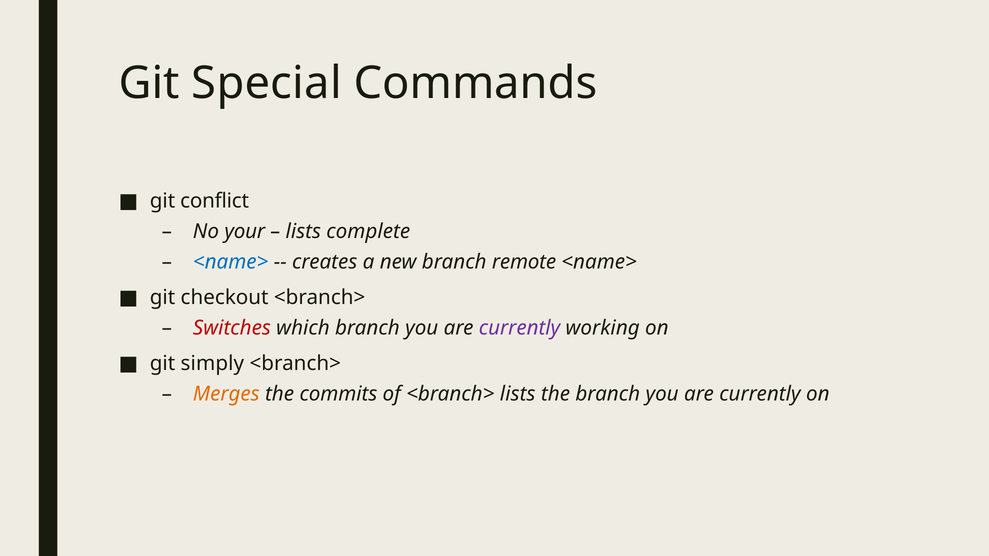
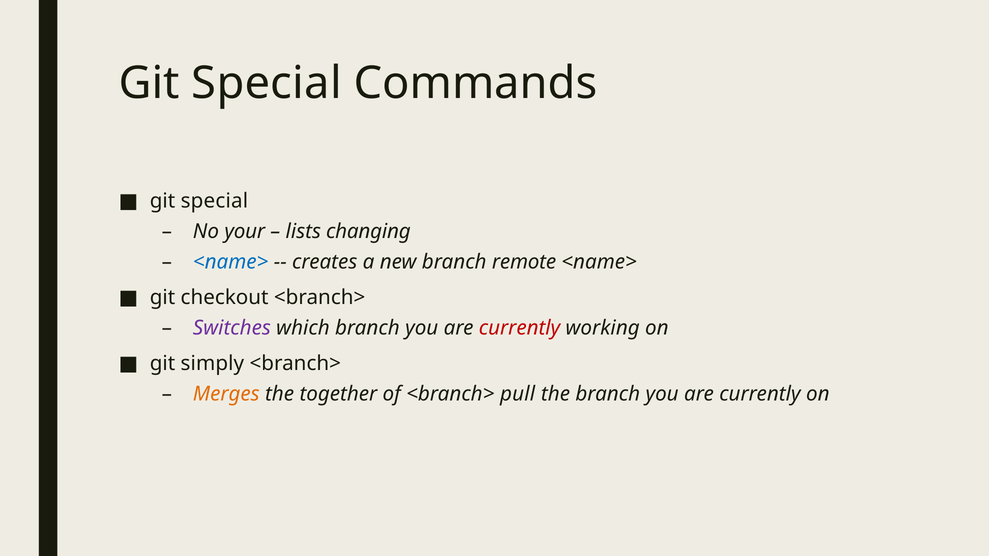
conflict: conflict -> special (214, 201)
complete: complete -> changing (368, 231)
Switches colour: red -> purple (232, 328)
currently colour: purple -> red (520, 328)
commits: commits -> together (338, 394)
<branch> lists: lists -> pull (518, 394)
